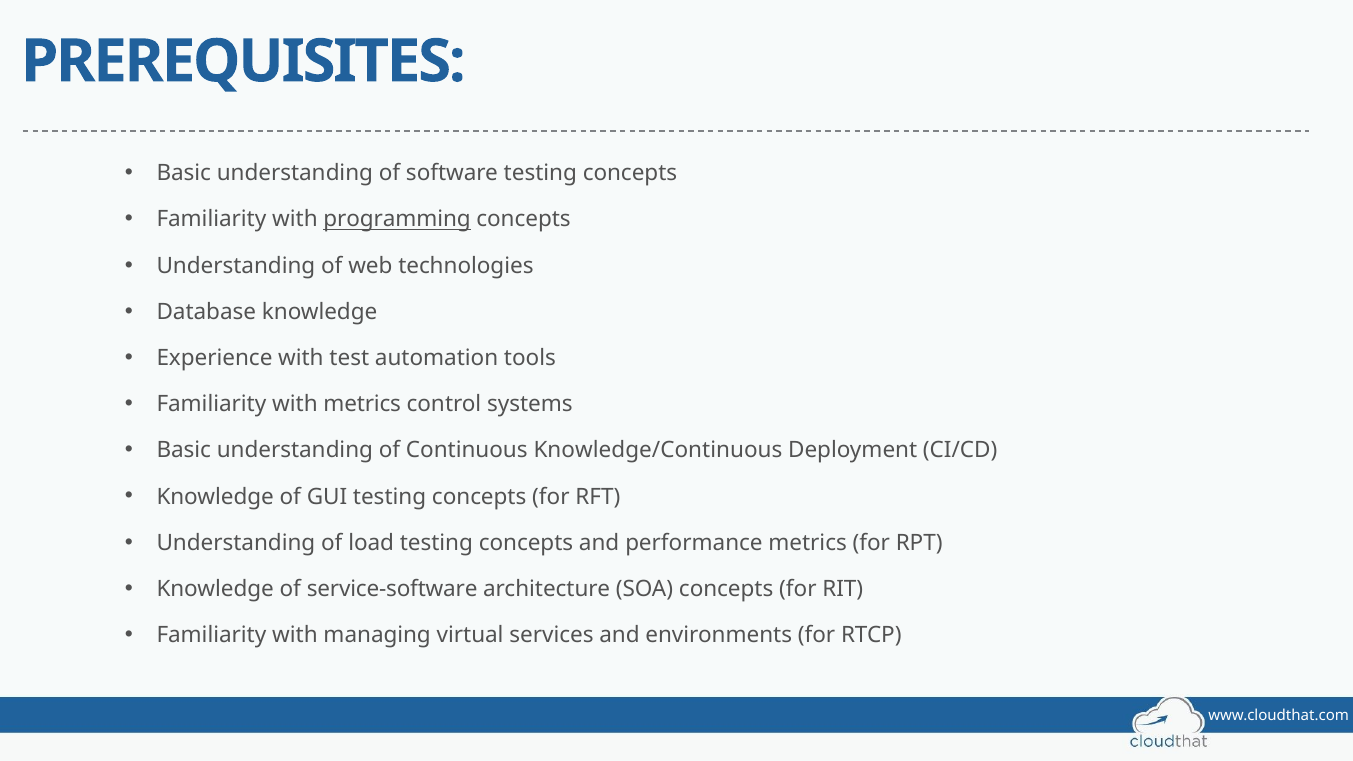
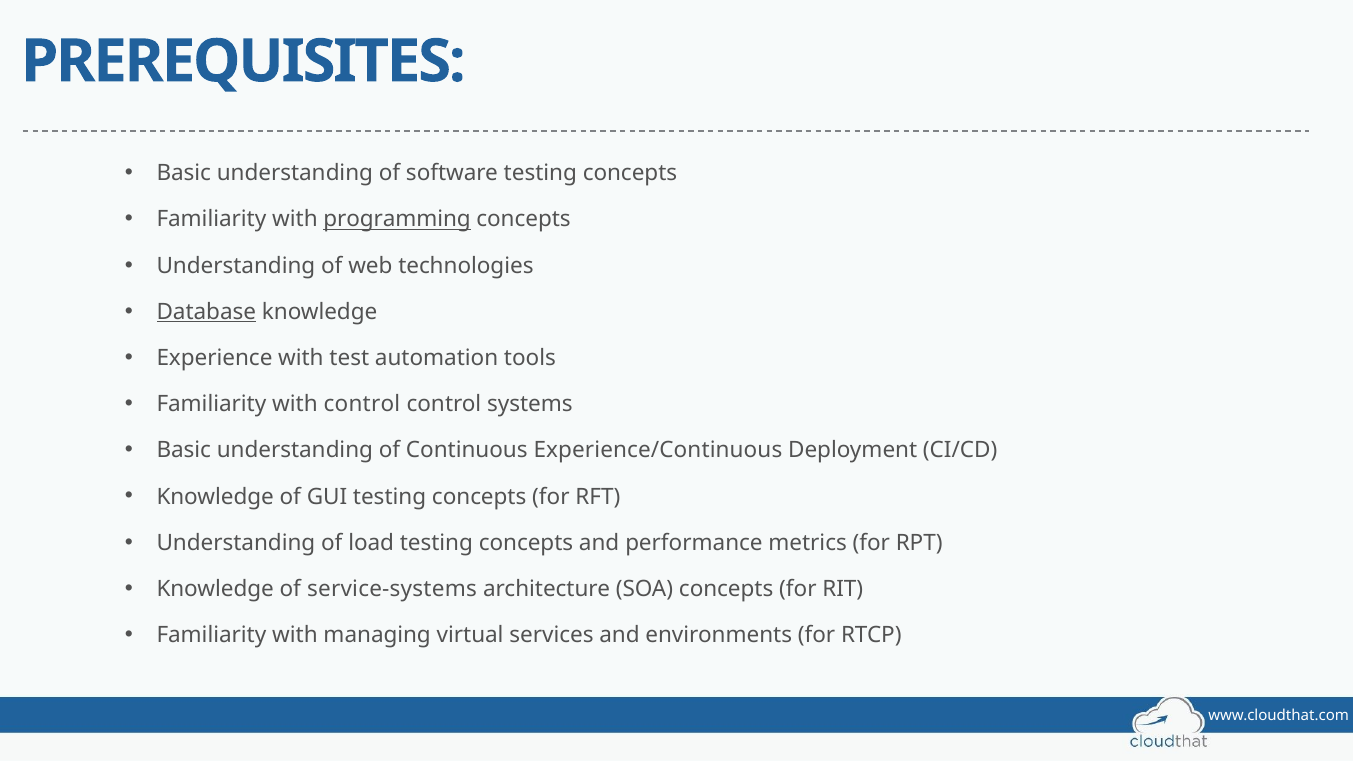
Database underline: none -> present (206, 312)
with metrics: metrics -> control (362, 404)
Knowledge/Continuous: Knowledge/Continuous -> Experience/Continuous (658, 450)
service-software: service-software -> service-systems (392, 589)
